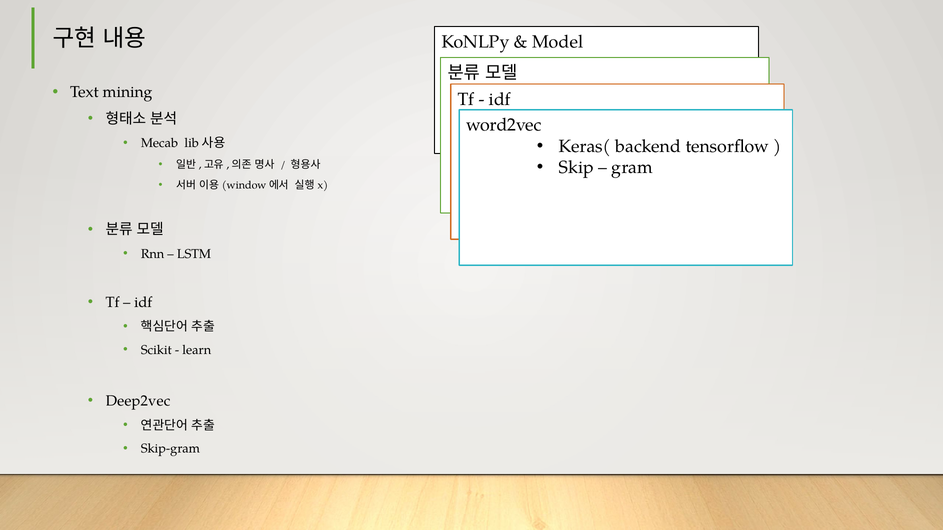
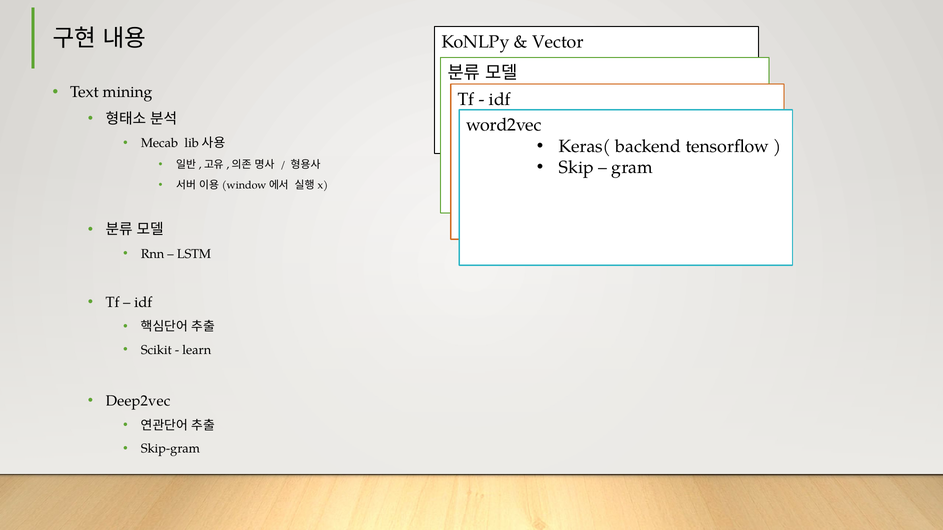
Model: Model -> Vector (558, 42)
